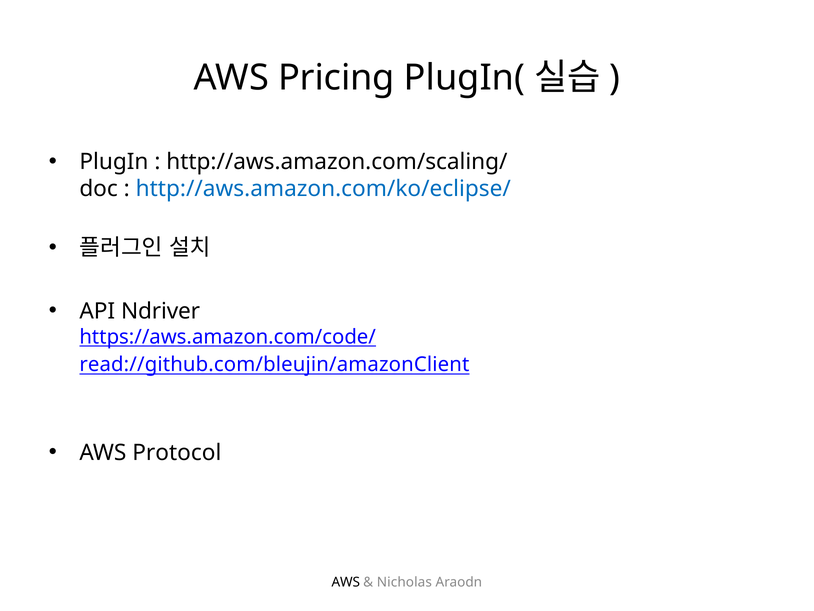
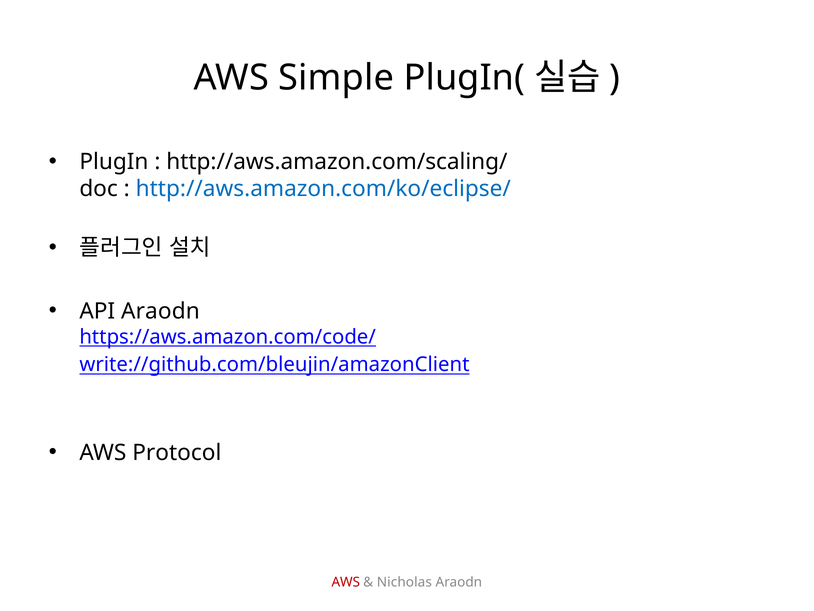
Pricing: Pricing -> Simple (336, 78)
API Ndriver: Ndriver -> Araodn (160, 311)
read://github.com/bleujin/amazonClient: read://github.com/bleujin/amazonClient -> write://github.com/bleujin/amazonClient (274, 364)
AWS colour: black -> red (346, 582)
